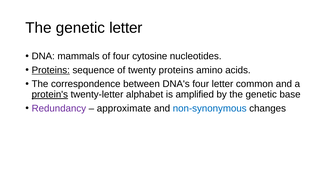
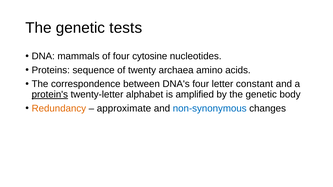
genetic letter: letter -> tests (126, 28)
Proteins underline: present -> none (51, 70)
twenty proteins: proteins -> archaea (176, 70)
common: common -> constant (255, 84)
base: base -> body (290, 95)
Redundancy colour: purple -> orange (59, 109)
